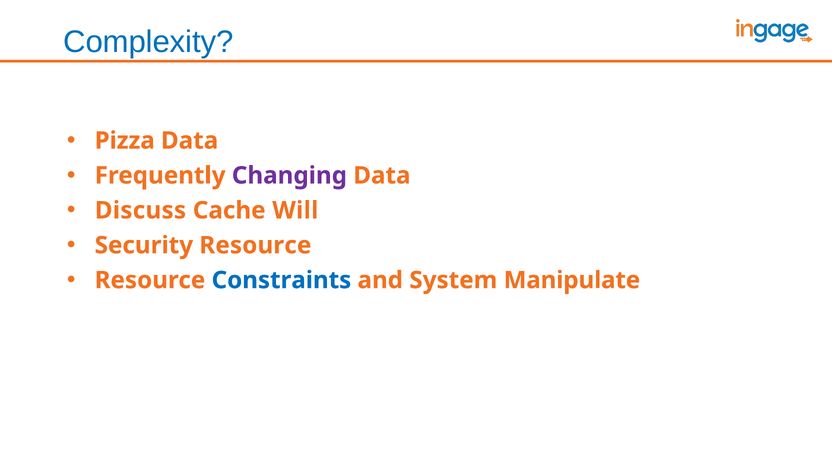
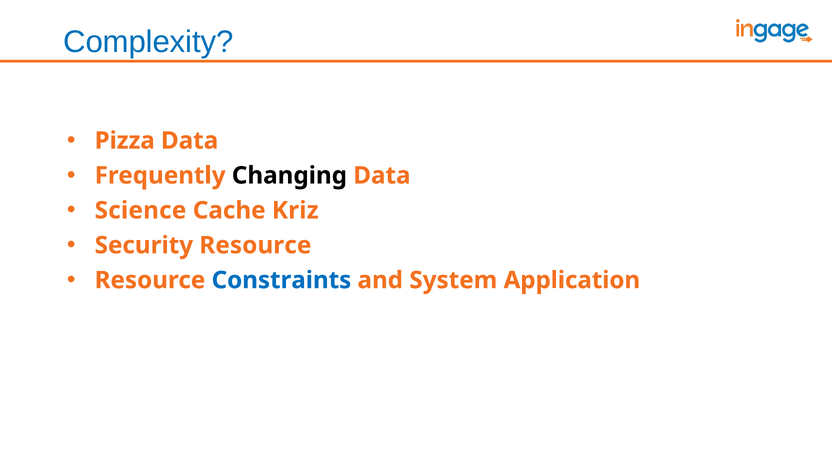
Changing colour: purple -> black (289, 176)
Discuss: Discuss -> Science (140, 210)
Will: Will -> Kriz (295, 210)
Manipulate: Manipulate -> Application (572, 280)
